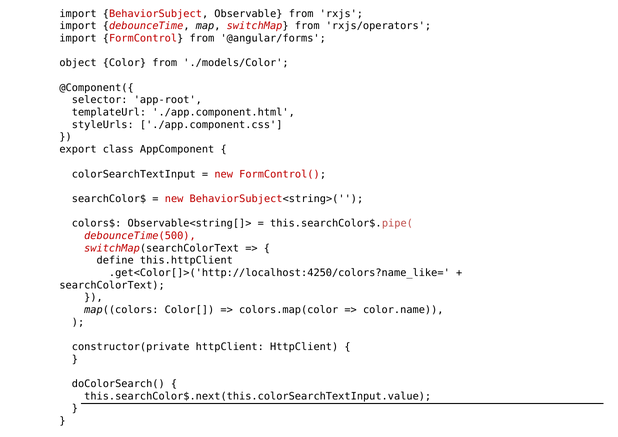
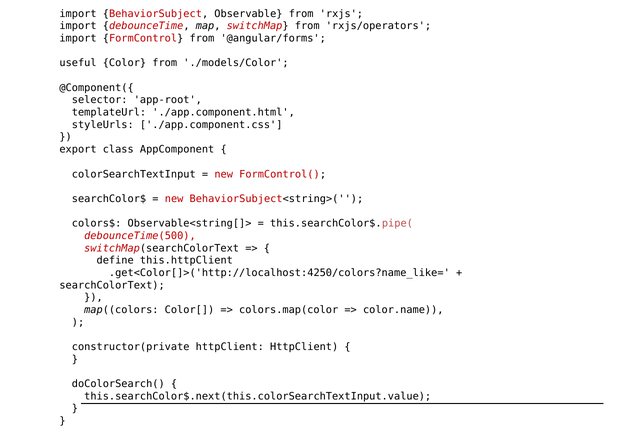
object: object -> useful (78, 63)
